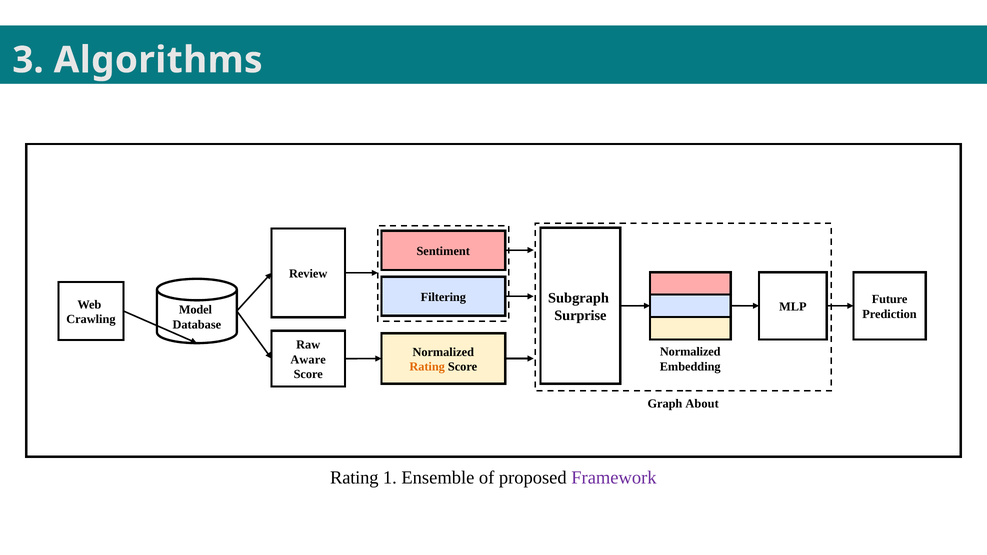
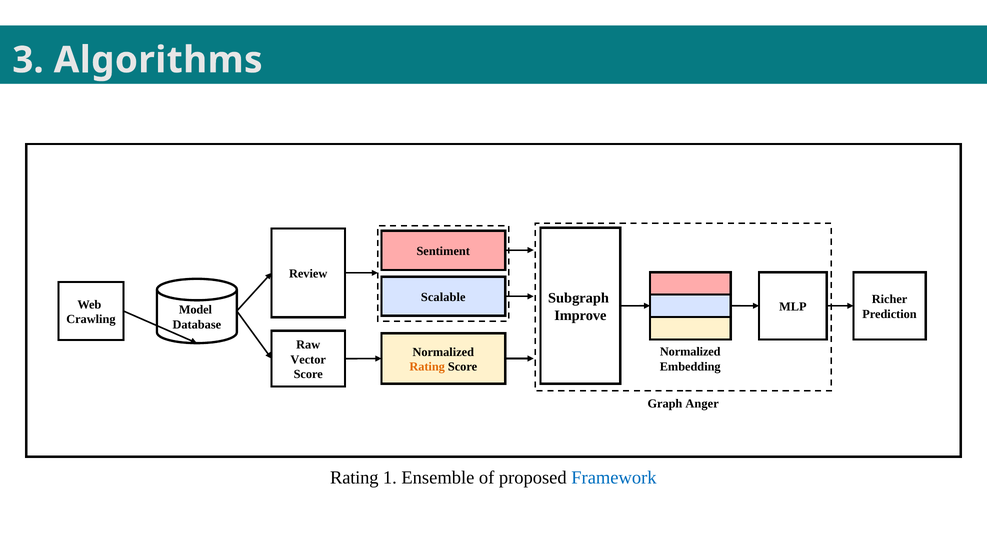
Filtering: Filtering -> Scalable (443, 297)
Future: Future -> Richer (890, 299)
Surprise: Surprise -> Improve (580, 316)
Aware: Aware -> Vector (308, 360)
About: About -> Anger (702, 404)
Framework colour: purple -> blue (614, 478)
